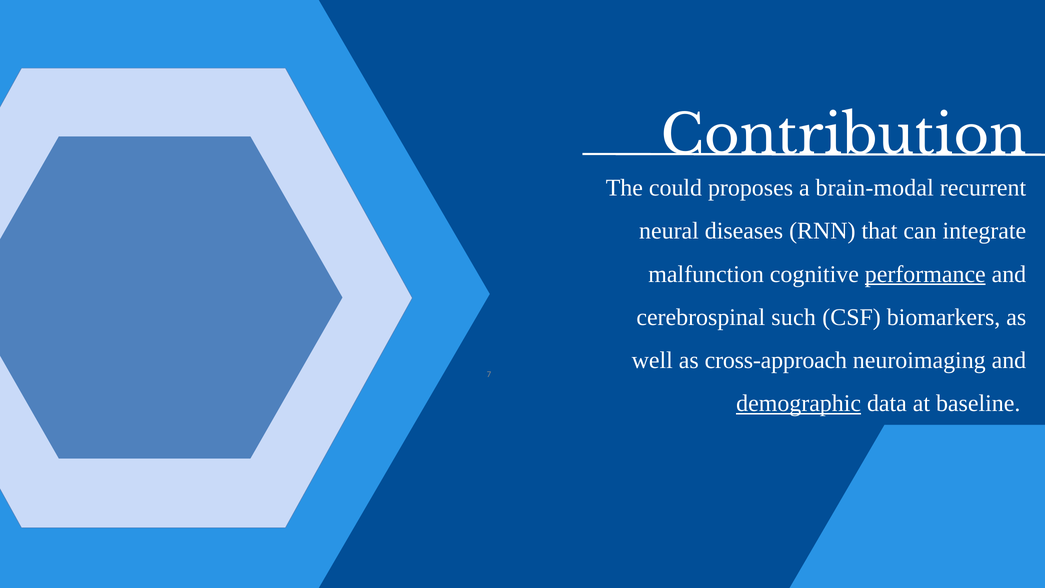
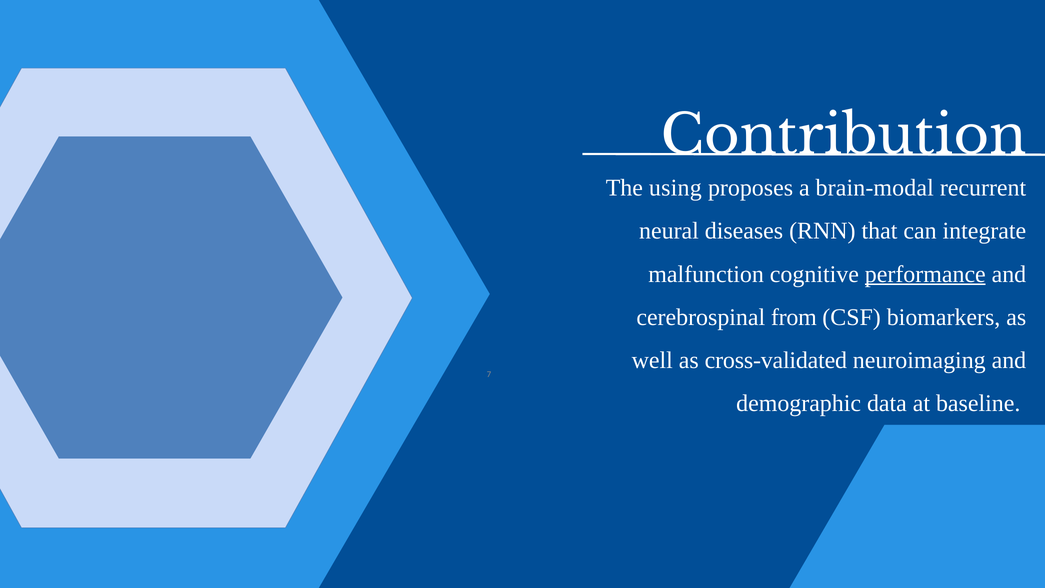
could: could -> using (675, 188)
such: such -> from (794, 317)
cross-approach: cross-approach -> cross-validated (776, 360)
demographic underline: present -> none (799, 403)
